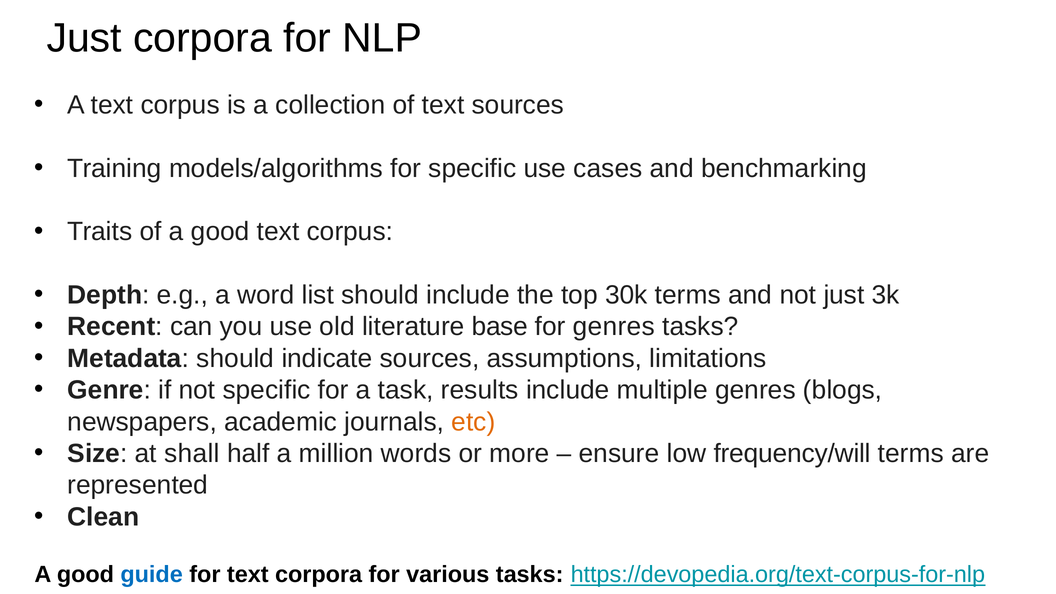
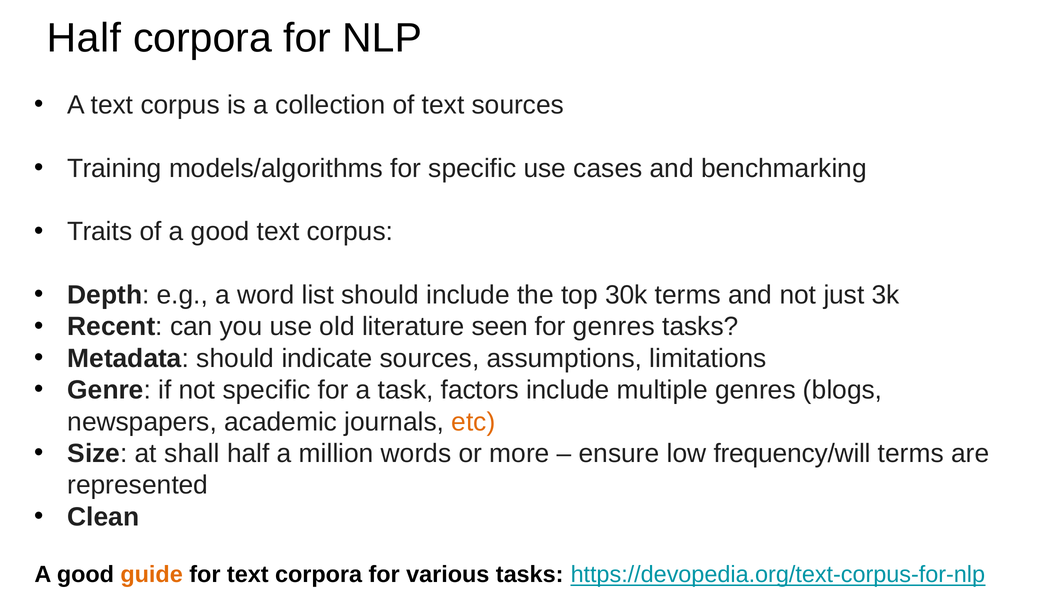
Just: Just -> Half (84, 38)
base: base -> seen (500, 327)
results: results -> factors (480, 390)
guide colour: blue -> orange (152, 575)
